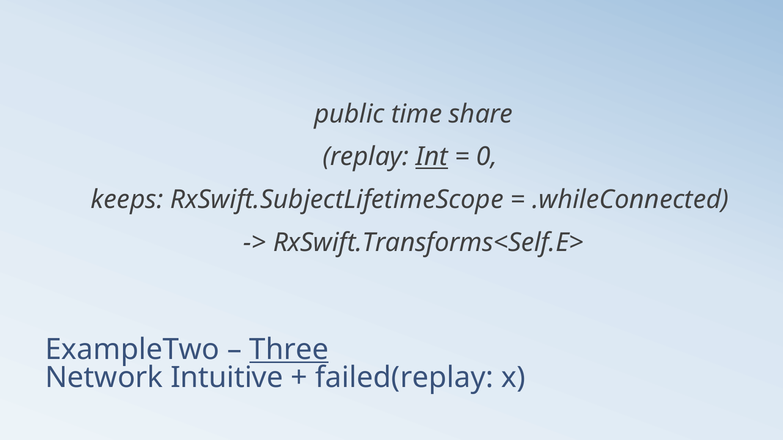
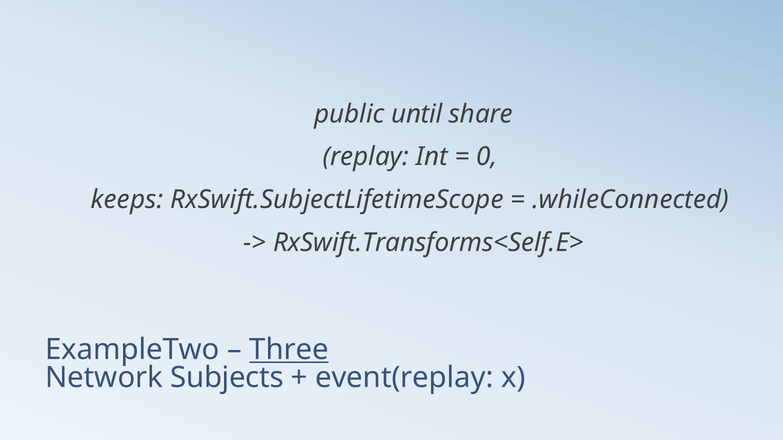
time: time -> until (417, 114)
Int underline: present -> none (432, 157)
Intuitive: Intuitive -> Subjects (227, 378)
failed(replay: failed(replay -> event(replay (404, 378)
